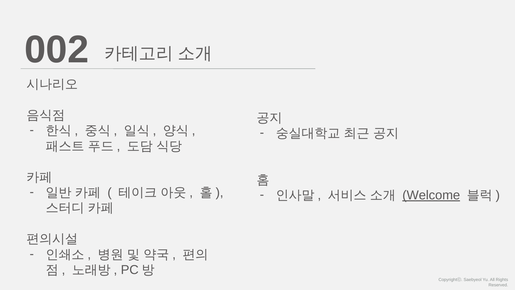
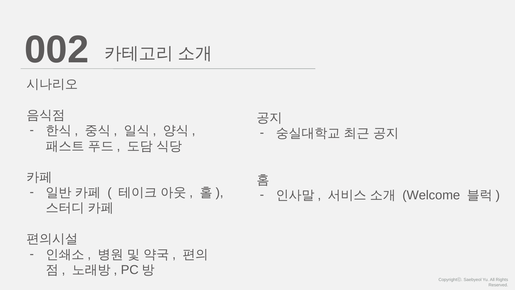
Welcome underline: present -> none (431, 195)
